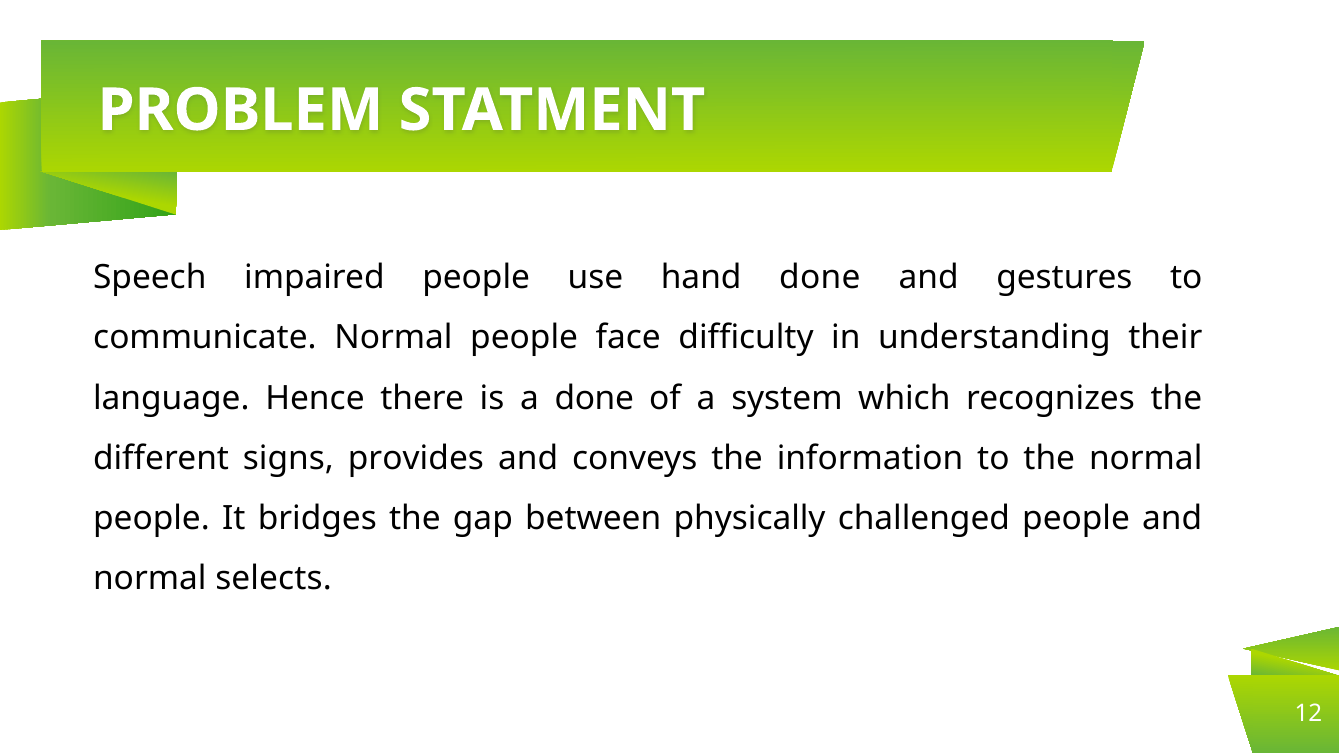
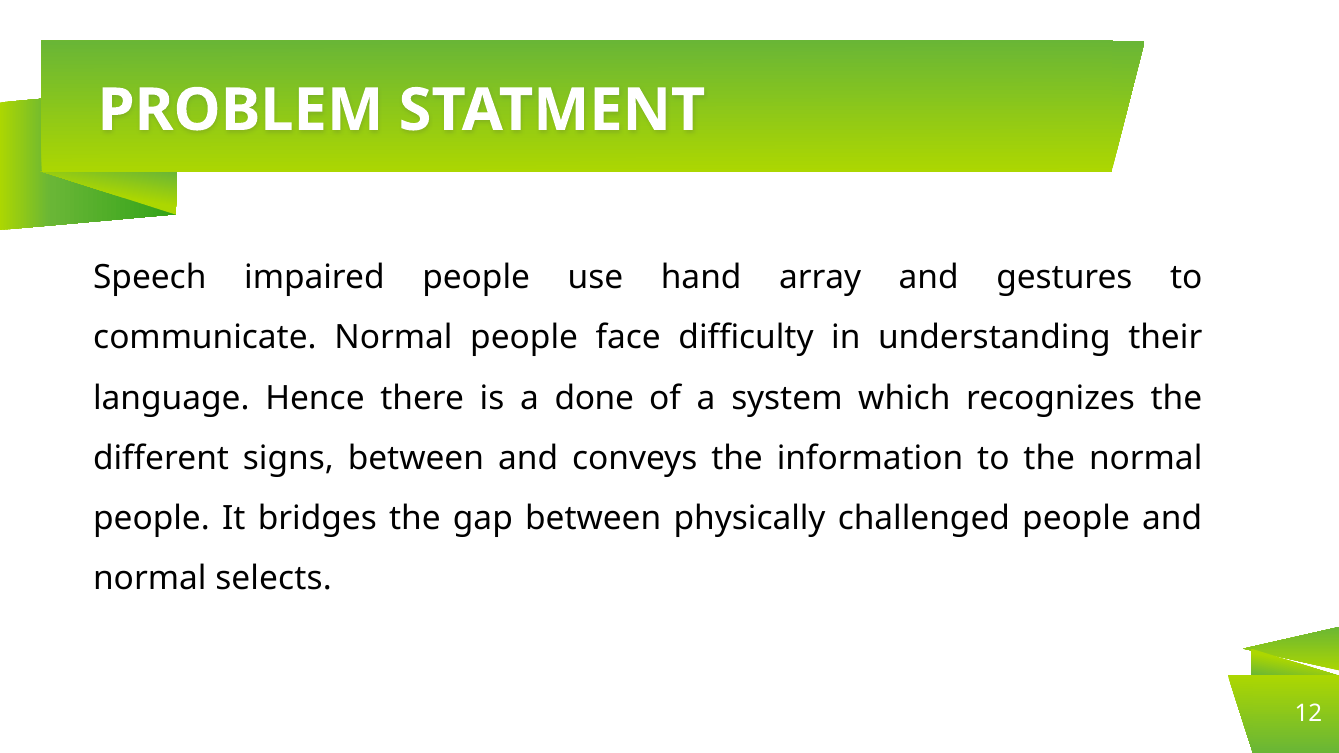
hand done: done -> array (820, 278)
signs provides: provides -> between (416, 458)
